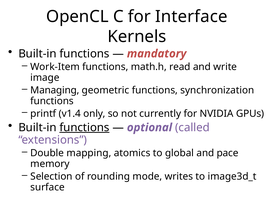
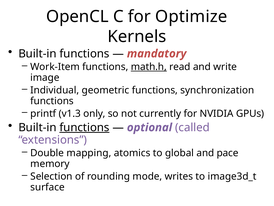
Interface: Interface -> Optimize (191, 16)
math.h underline: none -> present (149, 67)
Managing: Managing -> Individual (55, 90)
v1.4: v1.4 -> v1.3 (70, 113)
